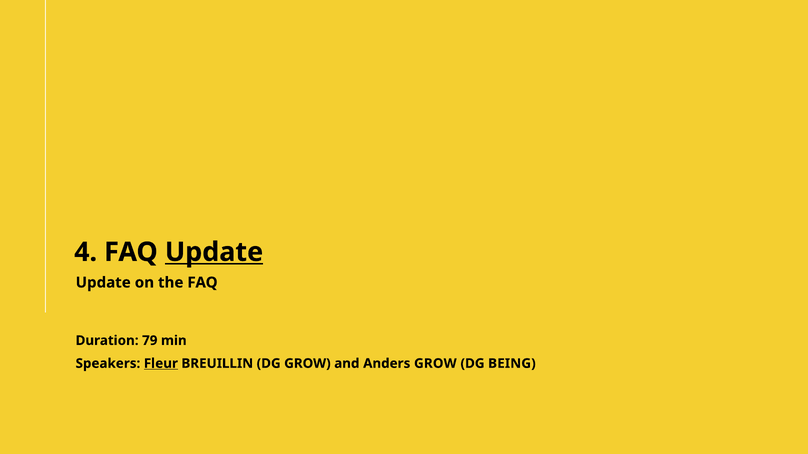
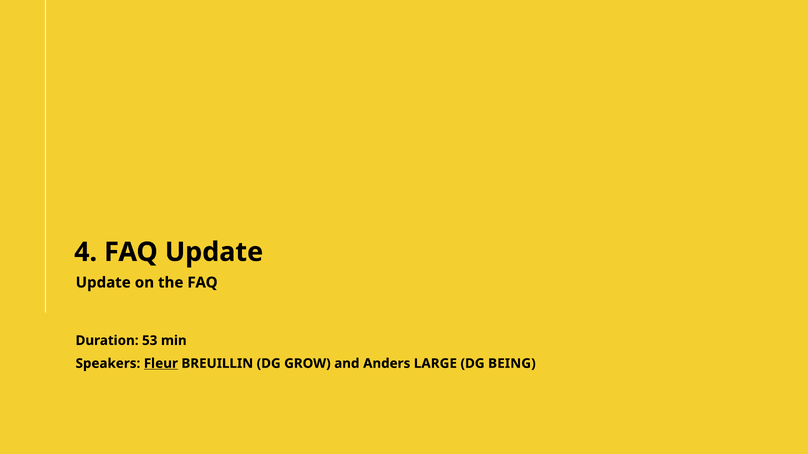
Update underline: present -> none (214, 252)
79: 79 -> 53 (150, 341)
Anders GROW: GROW -> LARGE (435, 364)
